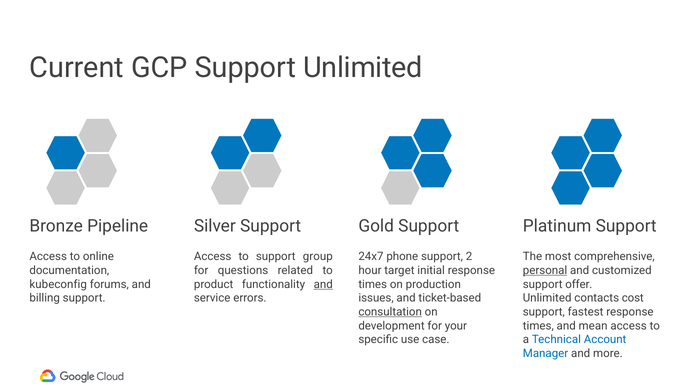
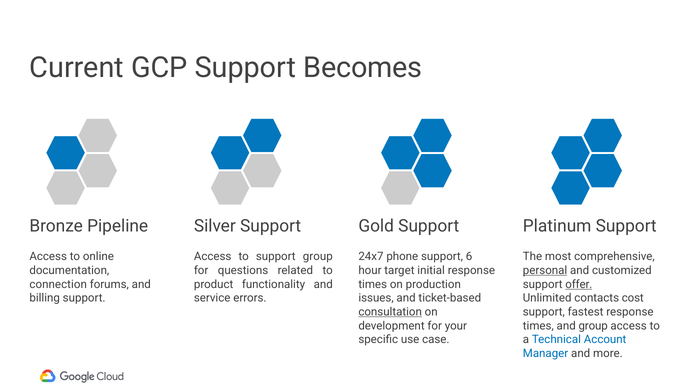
Support Unlimited: Unlimited -> Becomes (363, 68)
2: 2 -> 6 (469, 257)
kubeconfig: kubeconfig -> connection (58, 284)
and underline: present -> none (323, 284)
offer underline: none -> present (579, 284)
and mean: mean -> group (593, 326)
